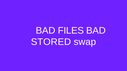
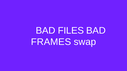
STORED: STORED -> FRAMES (51, 42)
